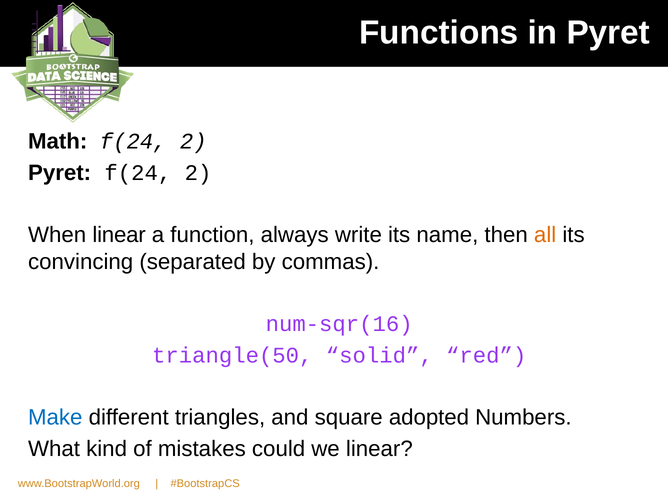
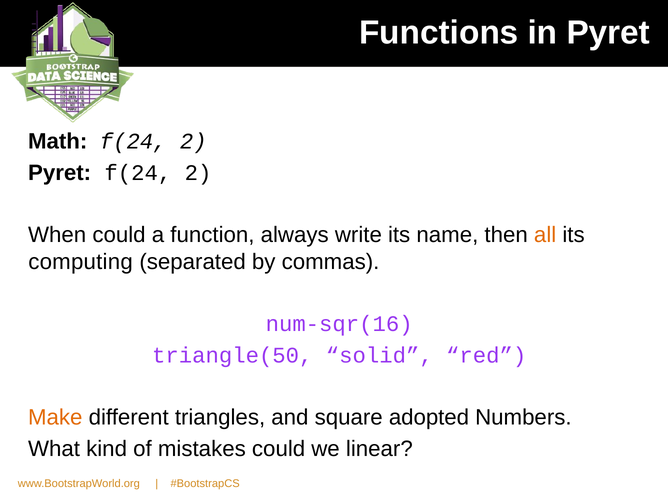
When linear: linear -> could (119, 235)
convincing: convincing -> computing (81, 262)
Make colour: blue -> orange (55, 418)
